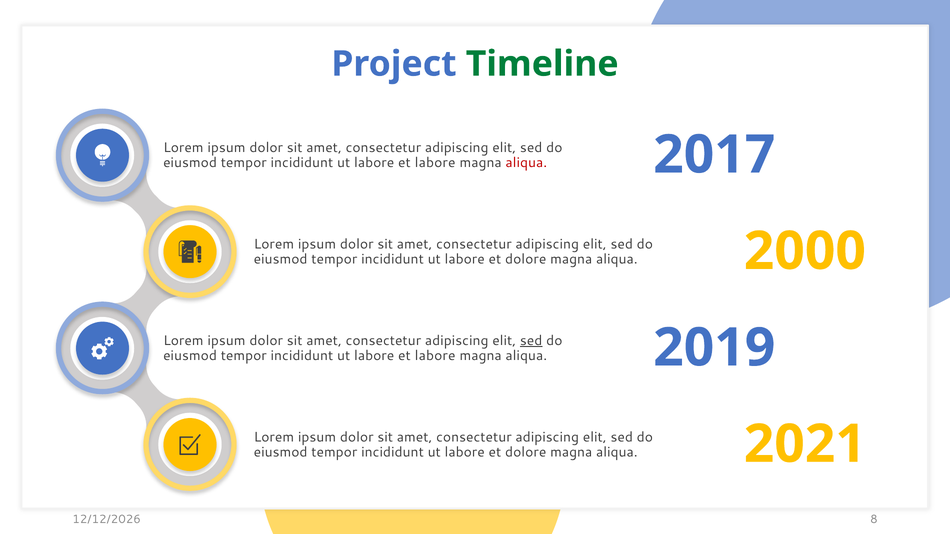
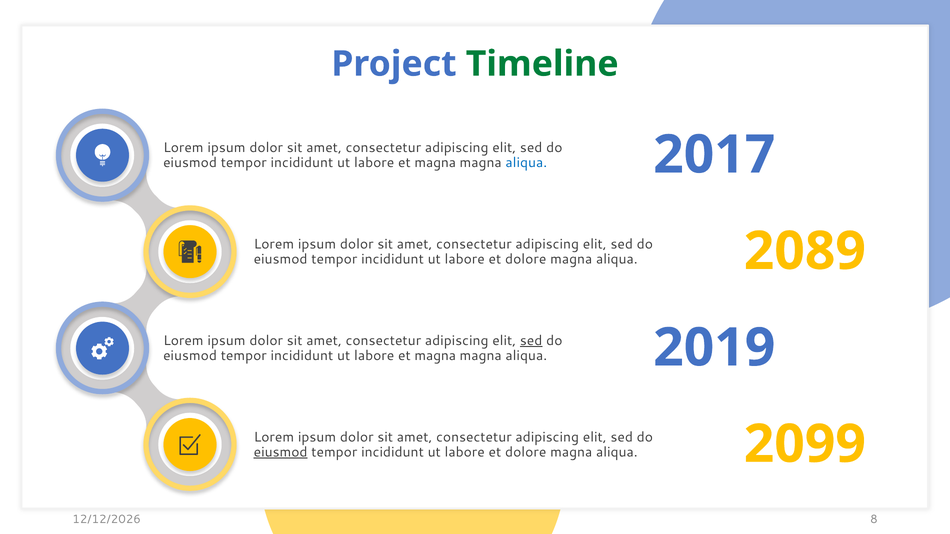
labore: labore -> magna (435, 163)
aliqua colour: red -> blue (526, 163)
2000: 2000 -> 2089 (805, 251)
labore: labore -> magna (435, 356)
2021: 2021 -> 2099 (805, 445)
eiusmod underline: none -> present (281, 452)
